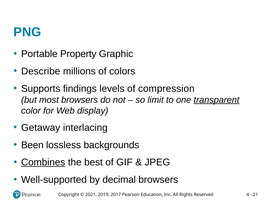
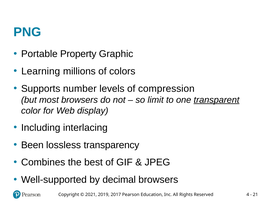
Describe: Describe -> Learning (41, 71)
findings: findings -> number (80, 89)
Getaway: Getaway -> Including (41, 128)
backgrounds: backgrounds -> transparency (111, 145)
Combines underline: present -> none (43, 163)
